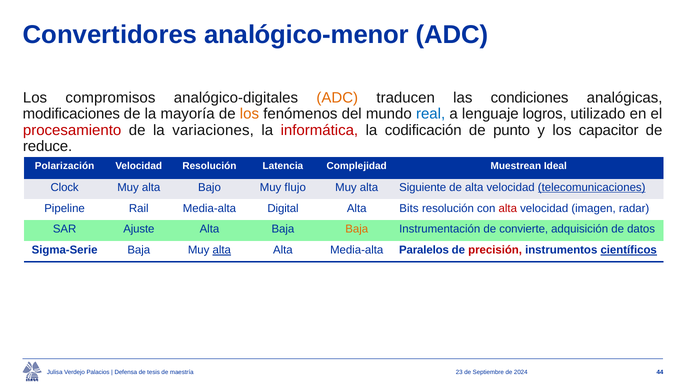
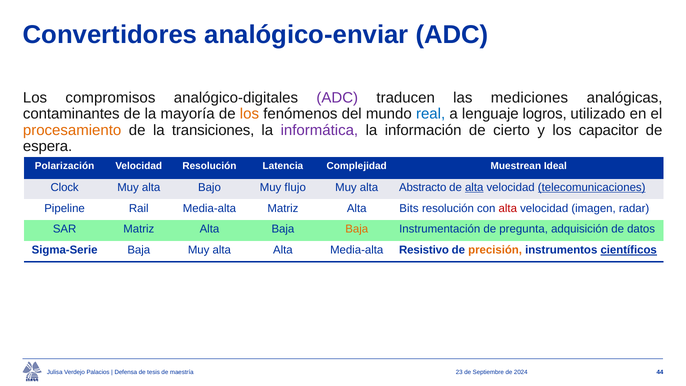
analógico-menor: analógico-menor -> analógico-enviar (306, 35)
ADC colour: orange -> purple (337, 98)
condiciones: condiciones -> mediciones (529, 98)
modificaciones: modificaciones -> contaminantes (71, 114)
procesamiento colour: red -> orange (72, 130)
variaciones: variaciones -> transiciones (213, 130)
informática colour: red -> purple (319, 130)
codificación: codificación -> información (423, 130)
punto: punto -> cierto (512, 130)
reduce: reduce -> espera (48, 146)
Siguiente: Siguiente -> Abstracto (423, 187)
alta underline: none -> present (474, 187)
Media-alta Digital: Digital -> Matriz (283, 208)
SAR Ajuste: Ajuste -> Matriz (139, 229)
convierte: convierte -> pregunta (524, 229)
alta underline: present -> none (222, 250)
Paralelos: Paralelos -> Resistivo (424, 250)
precisión colour: red -> orange (495, 250)
